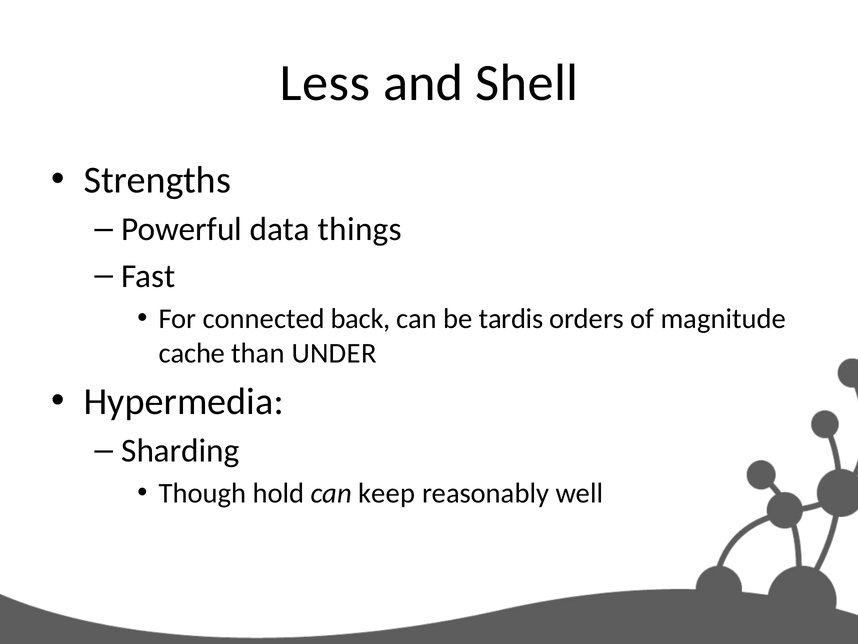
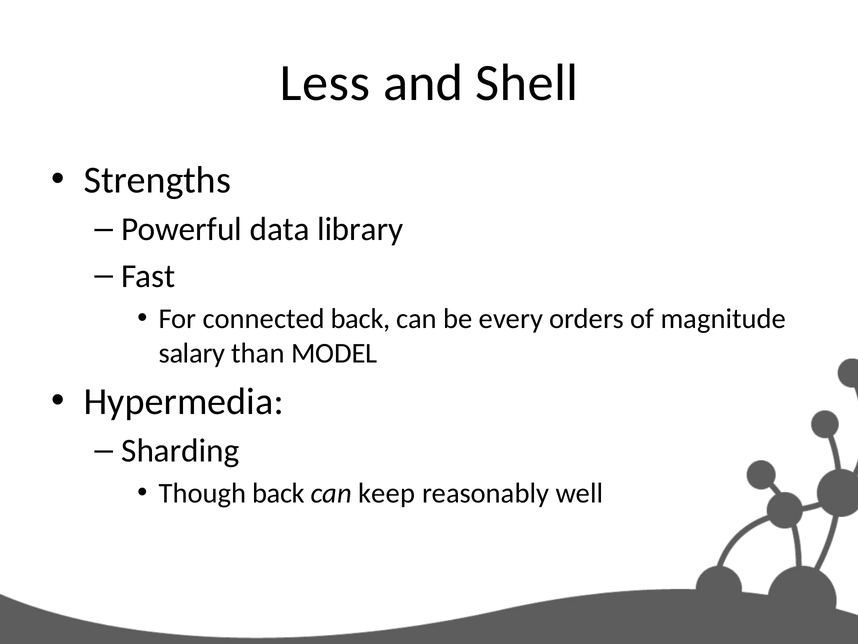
things: things -> library (360, 229)
tardis: tardis -> every (511, 319)
cache: cache -> salary (192, 353)
UNDER: UNDER -> MODEL (334, 353)
Though hold: hold -> back (278, 493)
